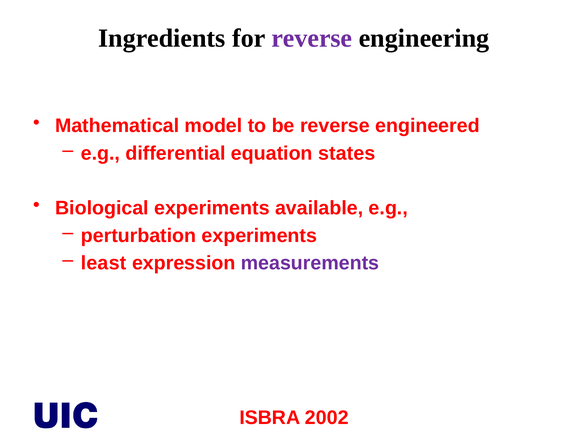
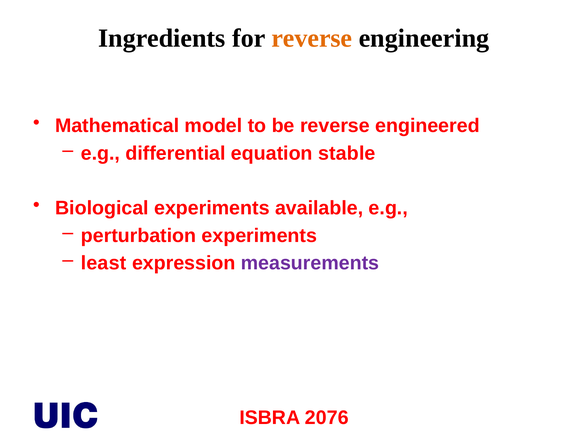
reverse colour: purple -> orange (312, 38)
states: states -> stable (347, 153)
2002: 2002 -> 2076 (327, 418)
